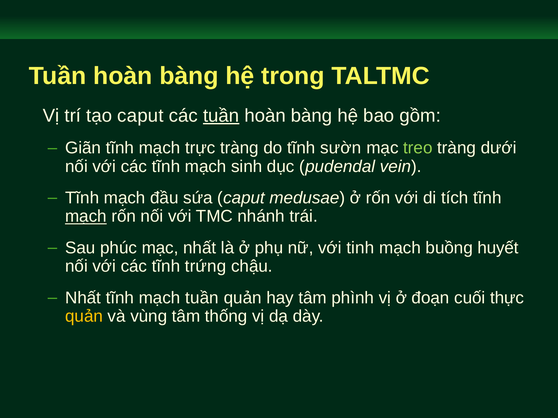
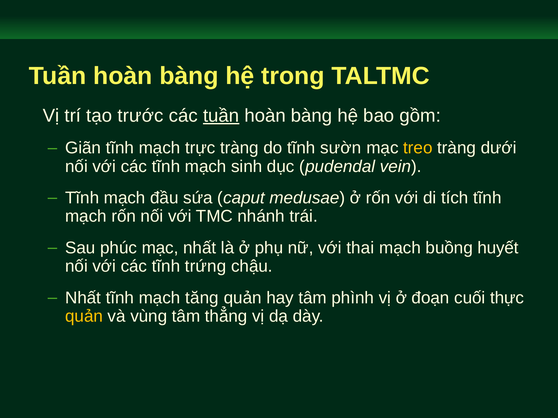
tạo caput: caput -> trước (140, 116)
treo colour: light green -> yellow (418, 148)
mạch underline: present -> none (86, 217)
tinh: tinh -> thai (360, 248)
mạch tuần: tuần -> tăng (202, 298)
thống: thống -> thẳng (226, 317)
